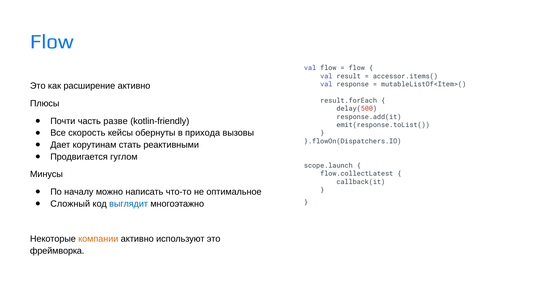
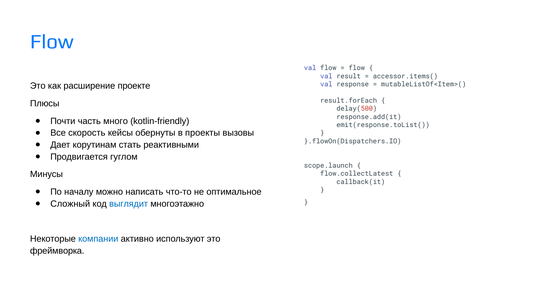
расширение активно: активно -> проекте (134, 86)
разве: разве -> много (116, 121)
прихода: прихода -> проекты (203, 133)
компании colour: orange -> blue (98, 238)
